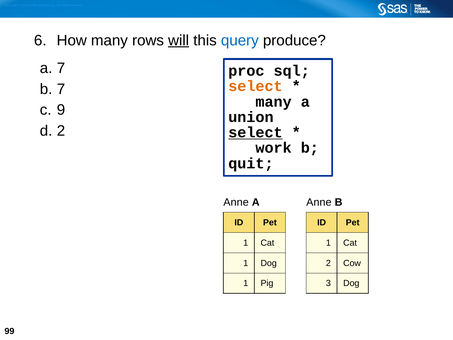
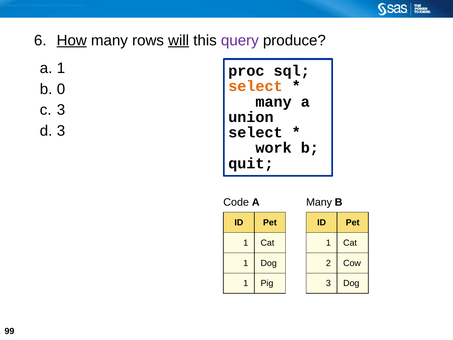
How underline: none -> present (72, 40)
query colour: blue -> purple (240, 40)
a 7: 7 -> 1 (61, 68)
b 7: 7 -> 0 (61, 89)
9: 9 -> 3 (61, 110)
2: 2 -> 3 (61, 131)
select underline: present -> none (255, 132)
Anne: Anne -> Code (236, 202)
Anne: Anne -> Many (319, 202)
